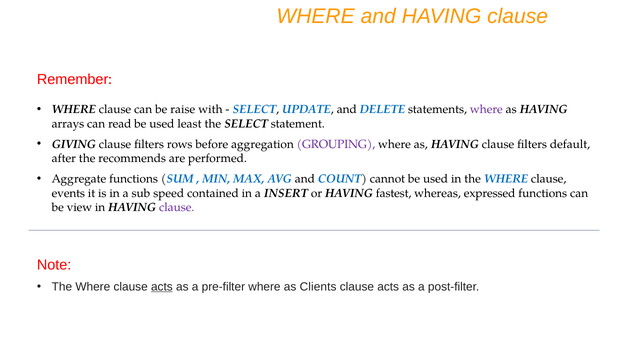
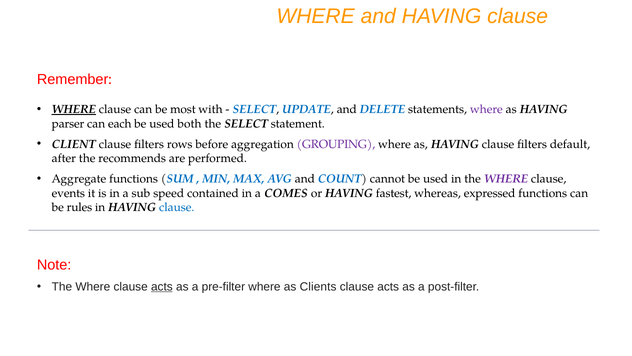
WHERE underline: none -> present (74, 109)
raise: raise -> most (183, 109)
arrays: arrays -> parser (68, 123)
read: read -> each (120, 123)
least: least -> both (189, 123)
GIVING: GIVING -> CLIENT (74, 144)
WHERE colour: blue -> purple (506, 179)
INSERT: INSERT -> COMES (286, 193)
view: view -> rules (79, 207)
clause colour: purple -> blue (177, 207)
